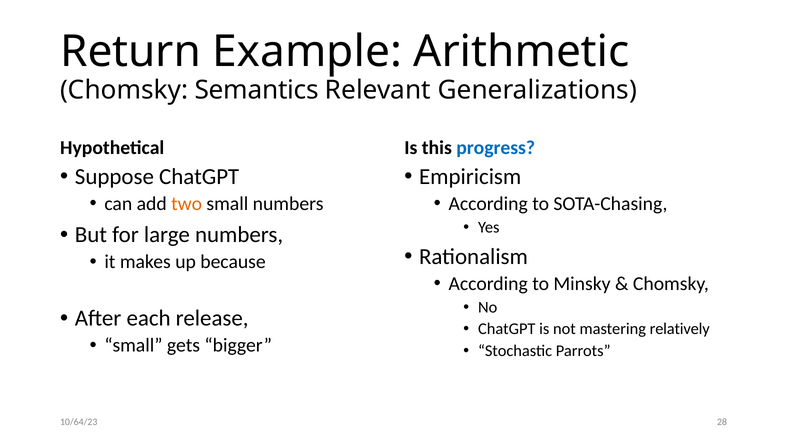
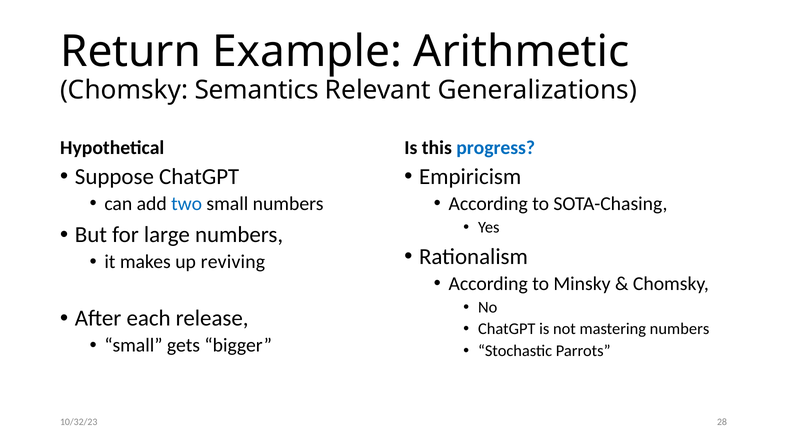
two colour: orange -> blue (187, 204)
because: because -> reviving (233, 262)
mastering relatively: relatively -> numbers (680, 330)
10/64/23: 10/64/23 -> 10/32/23 (79, 423)
